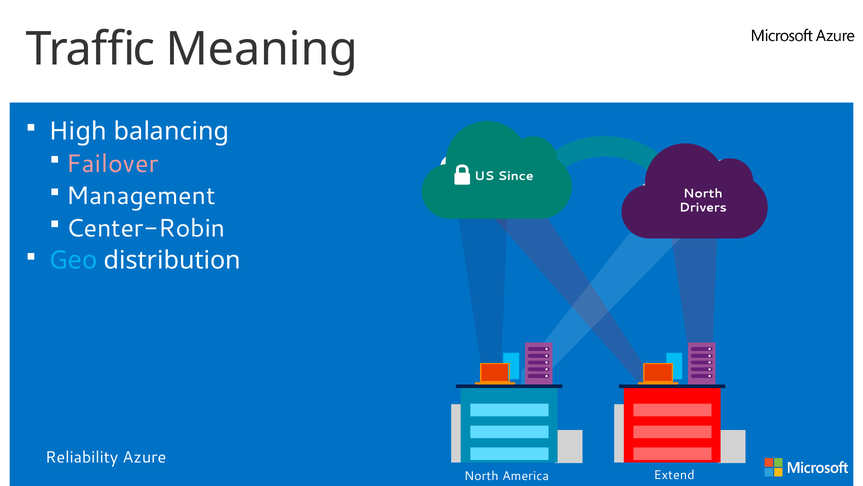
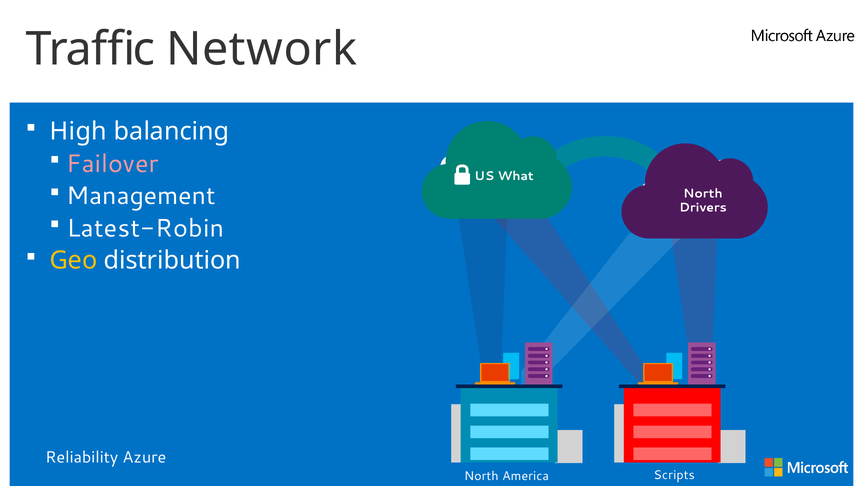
Meaning: Meaning -> Network (262, 49)
Since: Since -> What (516, 176)
Center-Robin: Center-Robin -> Latest-Robin (145, 228)
Geo colour: light blue -> yellow (73, 260)
Extend: Extend -> Scripts (674, 475)
